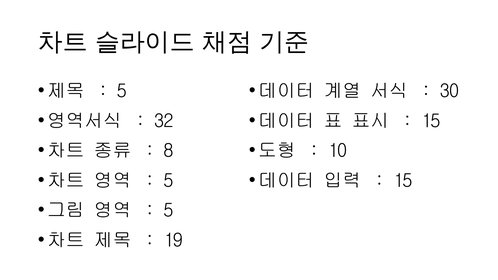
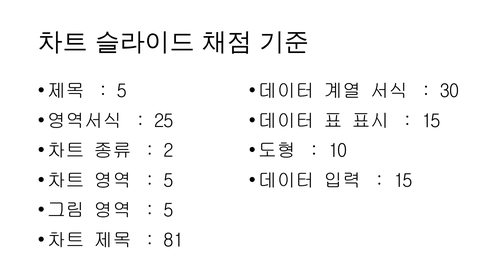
32: 32 -> 25 (164, 121)
8: 8 -> 2 (168, 151)
19: 19 -> 81 (173, 240)
